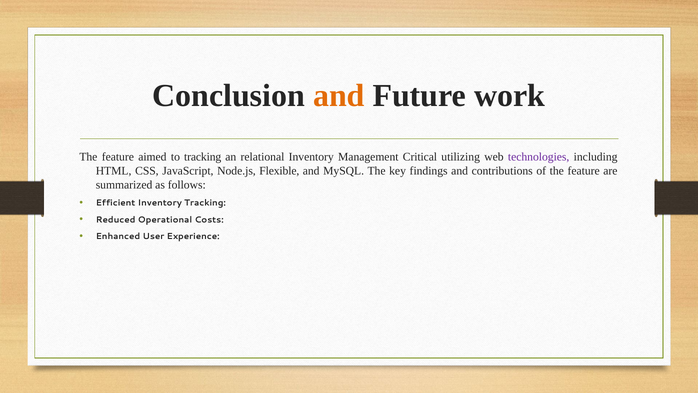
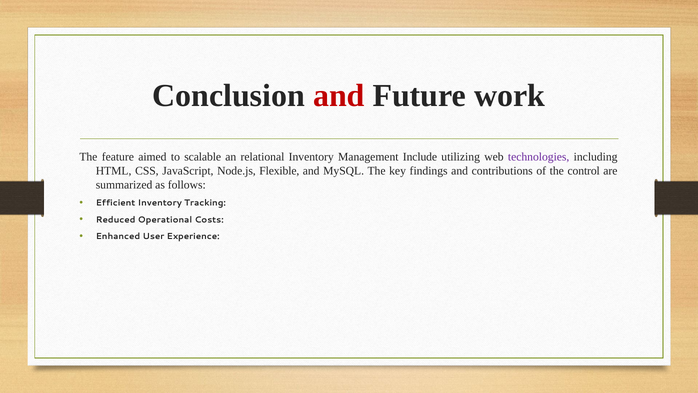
and colour: orange -> red (339, 96)
to tracking: tracking -> scalable (203, 157)
Critical: Critical -> Include (420, 157)
of the feature: feature -> control (584, 171)
